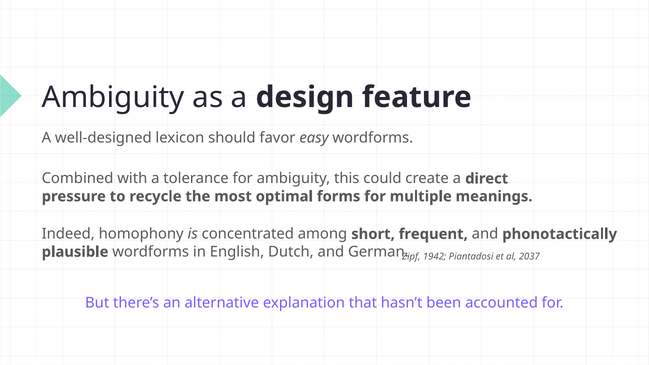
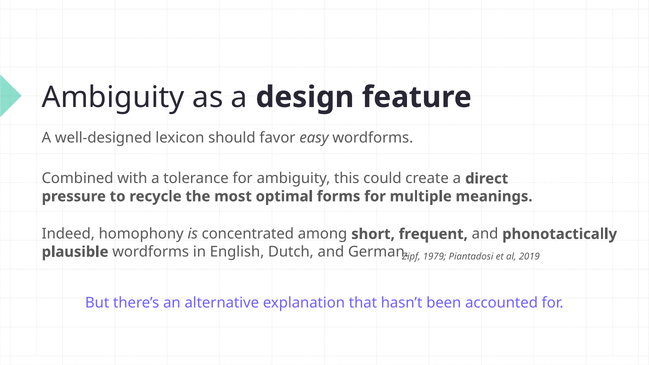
1942: 1942 -> 1979 (435, 257)
2037: 2037 -> 2019 (529, 257)
